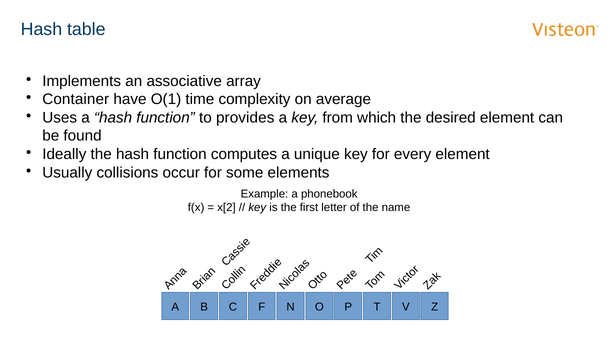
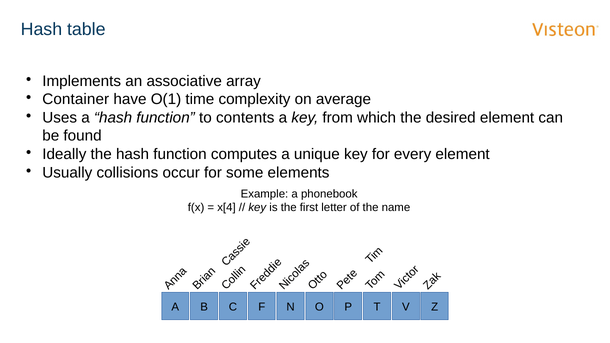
provides: provides -> contents (245, 118)
x[2: x[2 -> x[4 (226, 208)
